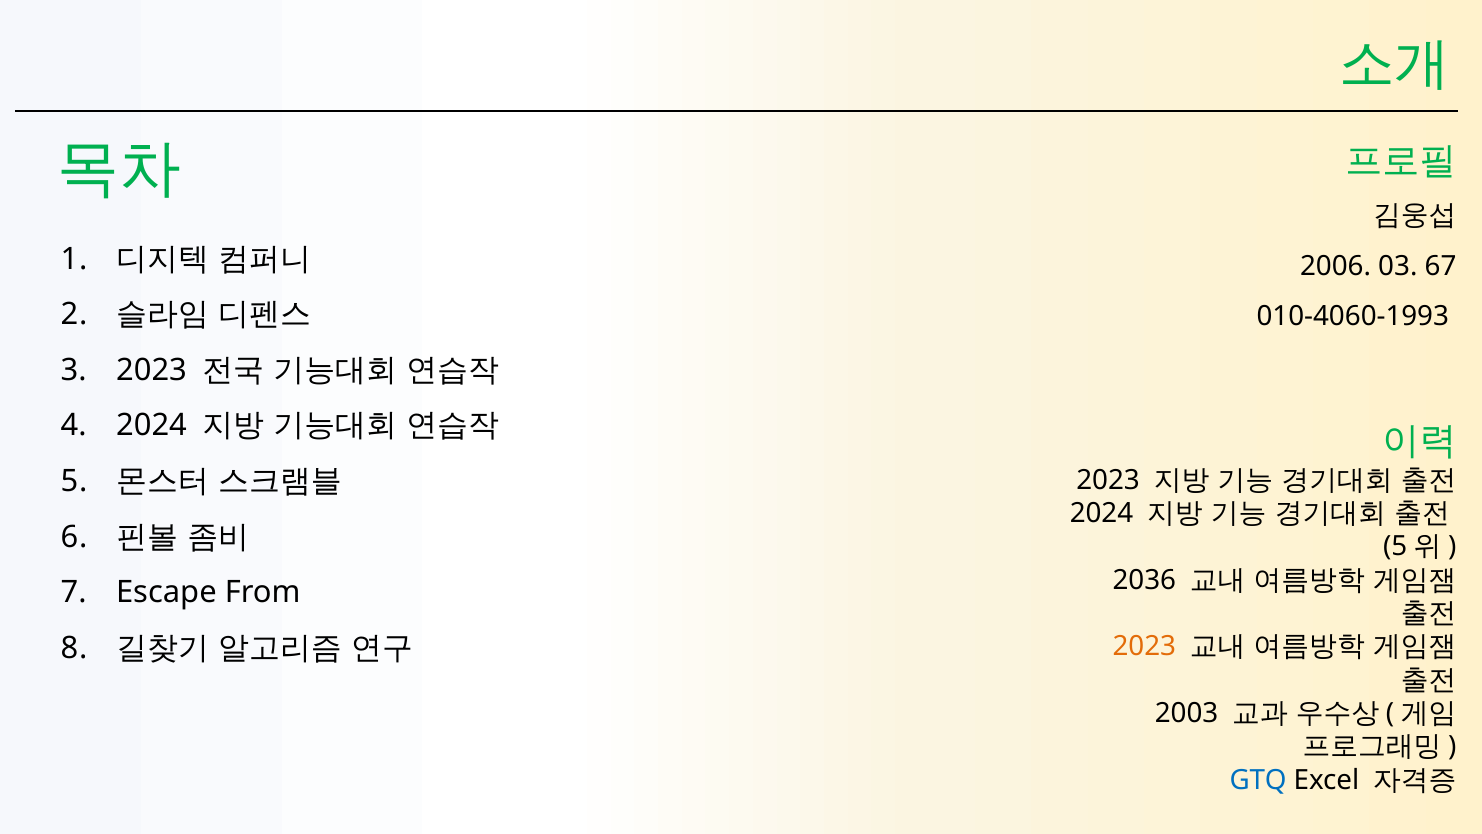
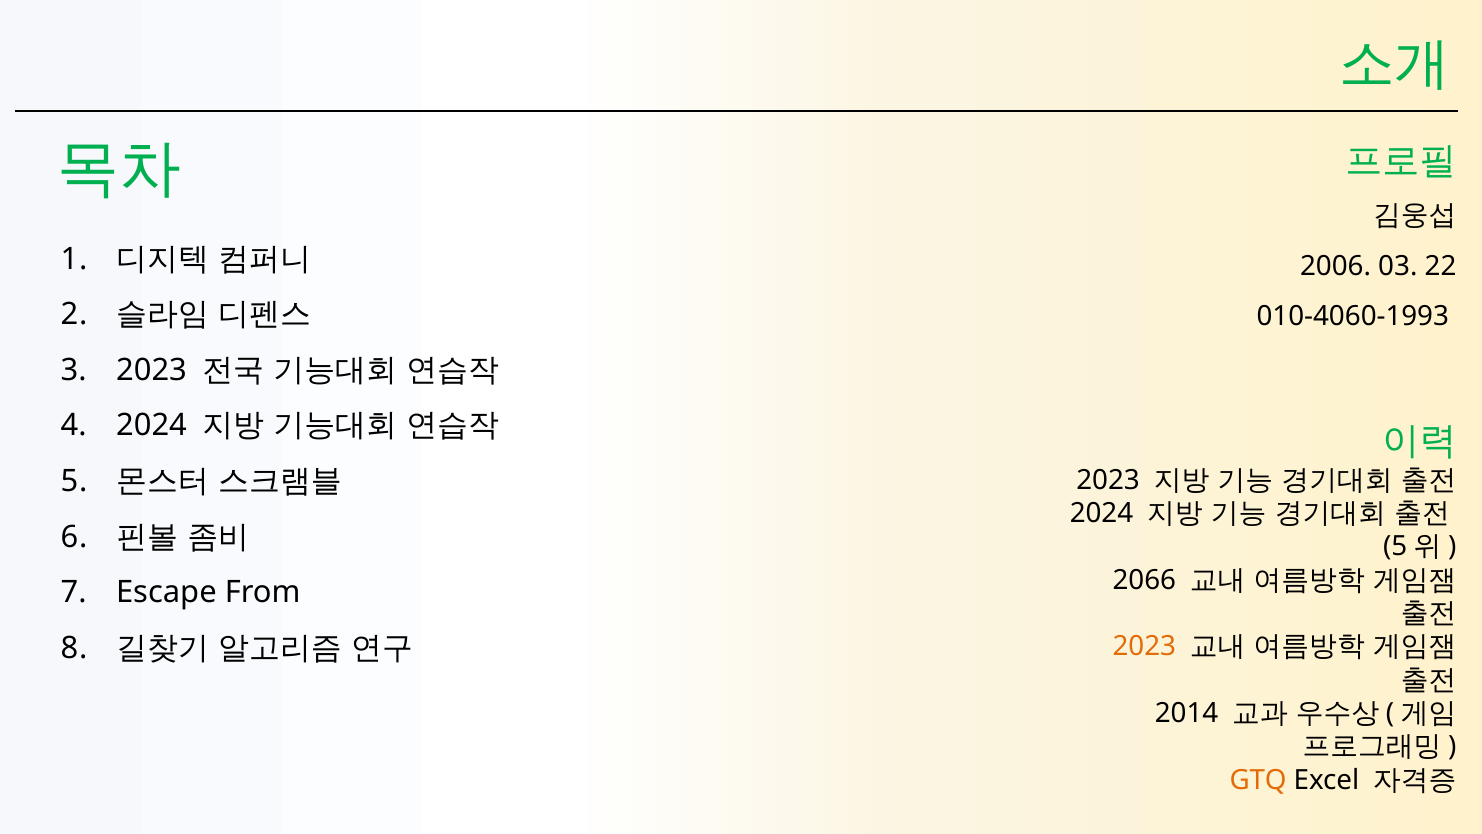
67: 67 -> 22 (1441, 266)
2036: 2036 -> 2066 (1144, 580)
2003: 2003 -> 2014 (1187, 713)
GTQ colour: blue -> orange (1258, 780)
